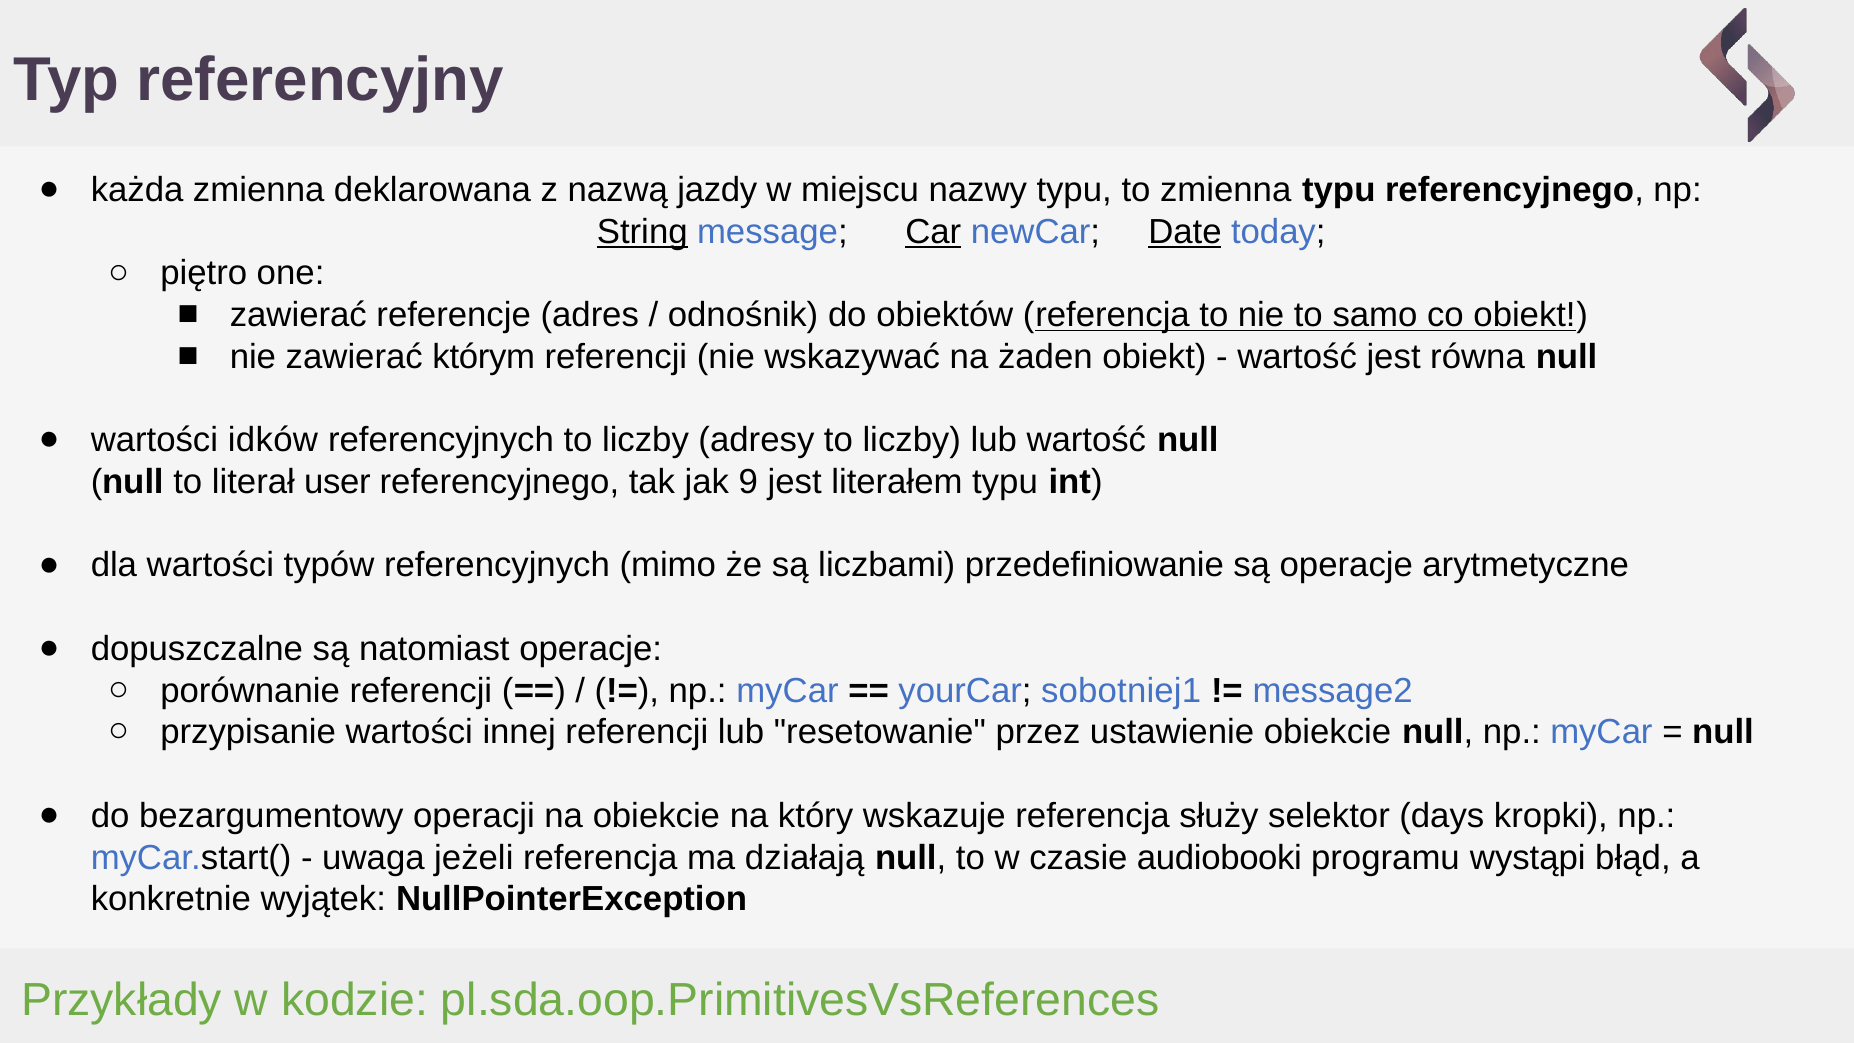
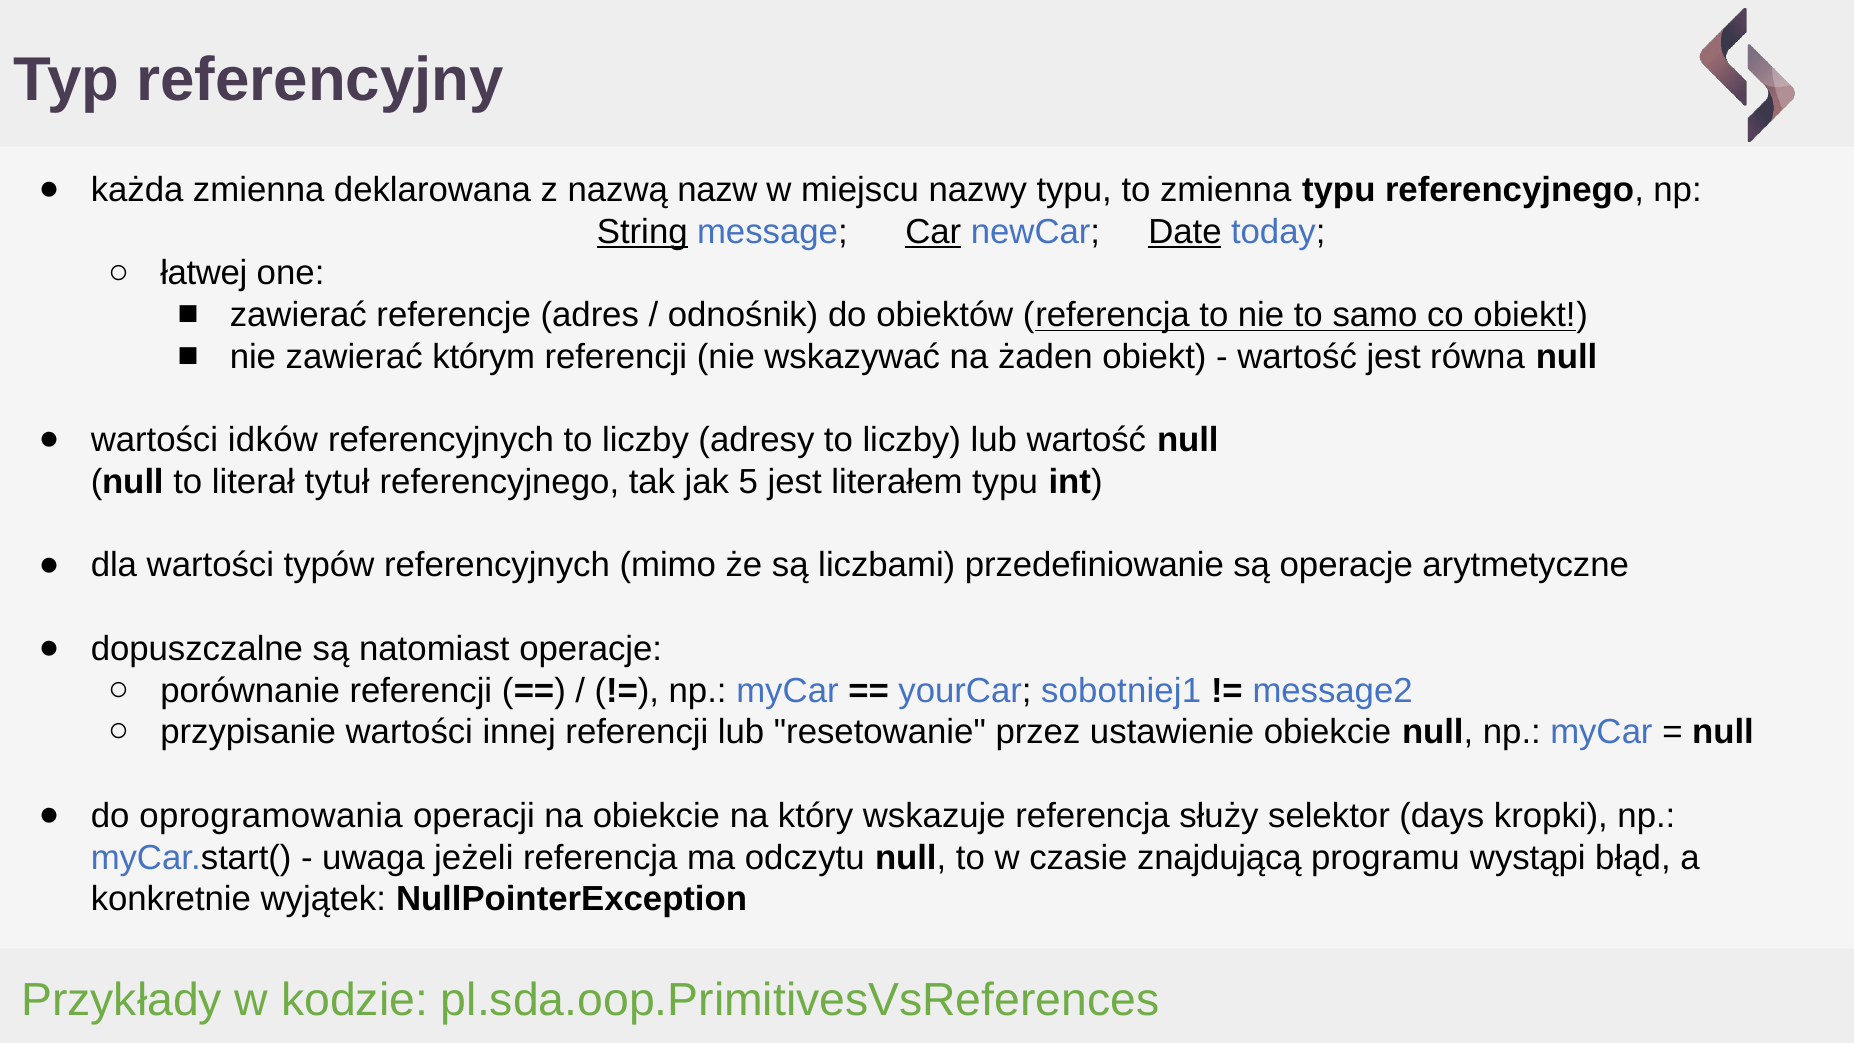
jazdy: jazdy -> nazw (717, 190)
piętro: piętro -> łatwej (204, 273)
user: user -> tytuł (337, 482)
9: 9 -> 5 (748, 482)
bezargumentowy: bezargumentowy -> oprogramowania (271, 816)
działają: działają -> odczytu (805, 857)
audiobooki: audiobooki -> znajdującą (1219, 857)
